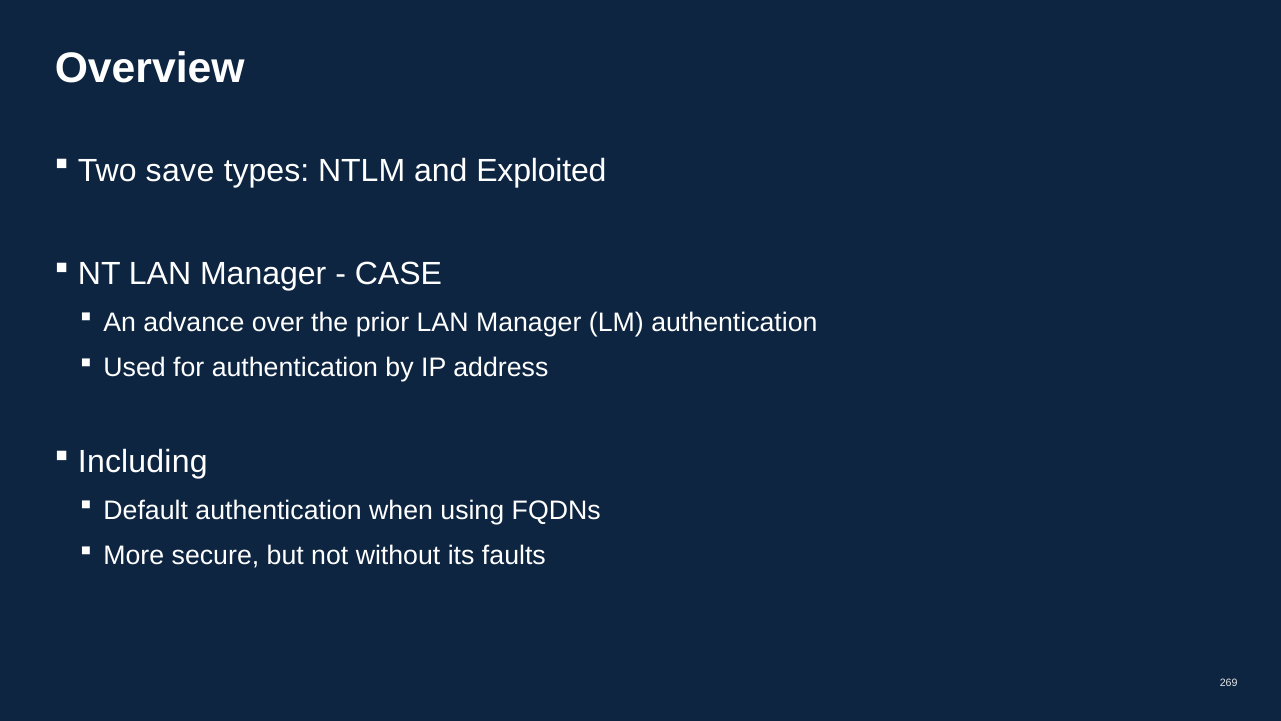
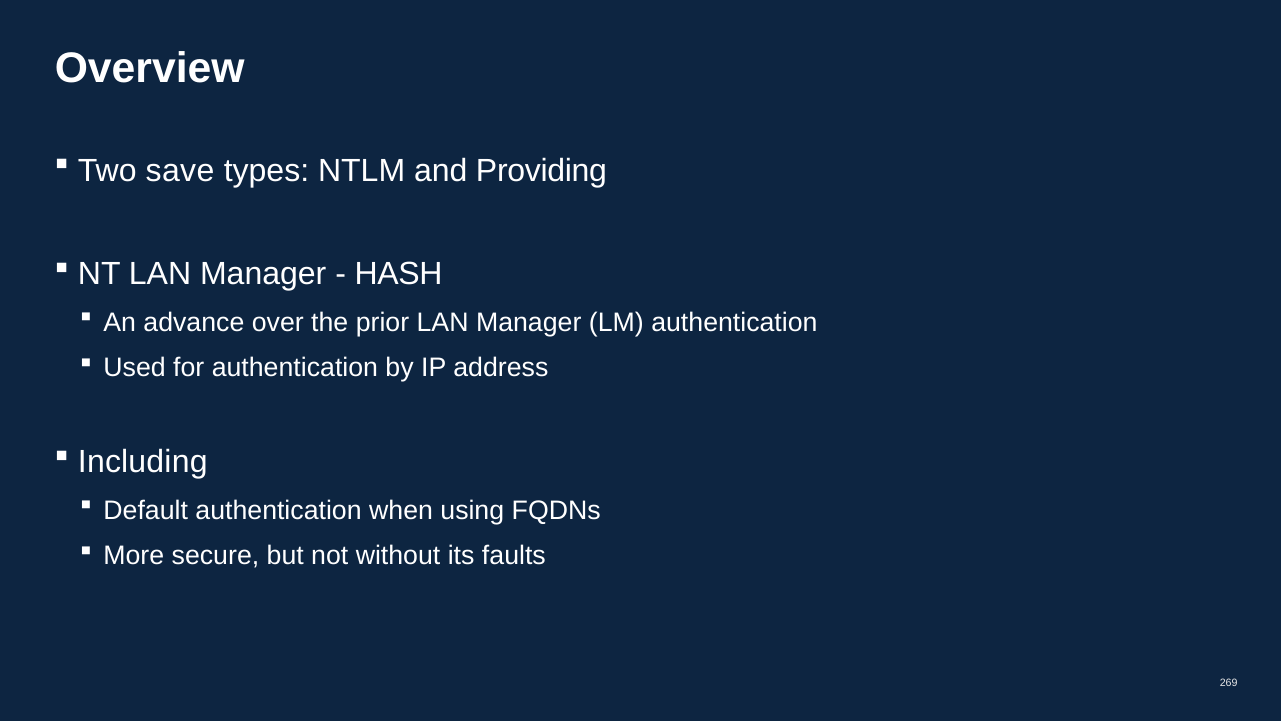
Exploited: Exploited -> Providing (541, 170)
CASE: CASE -> HASH (399, 274)
